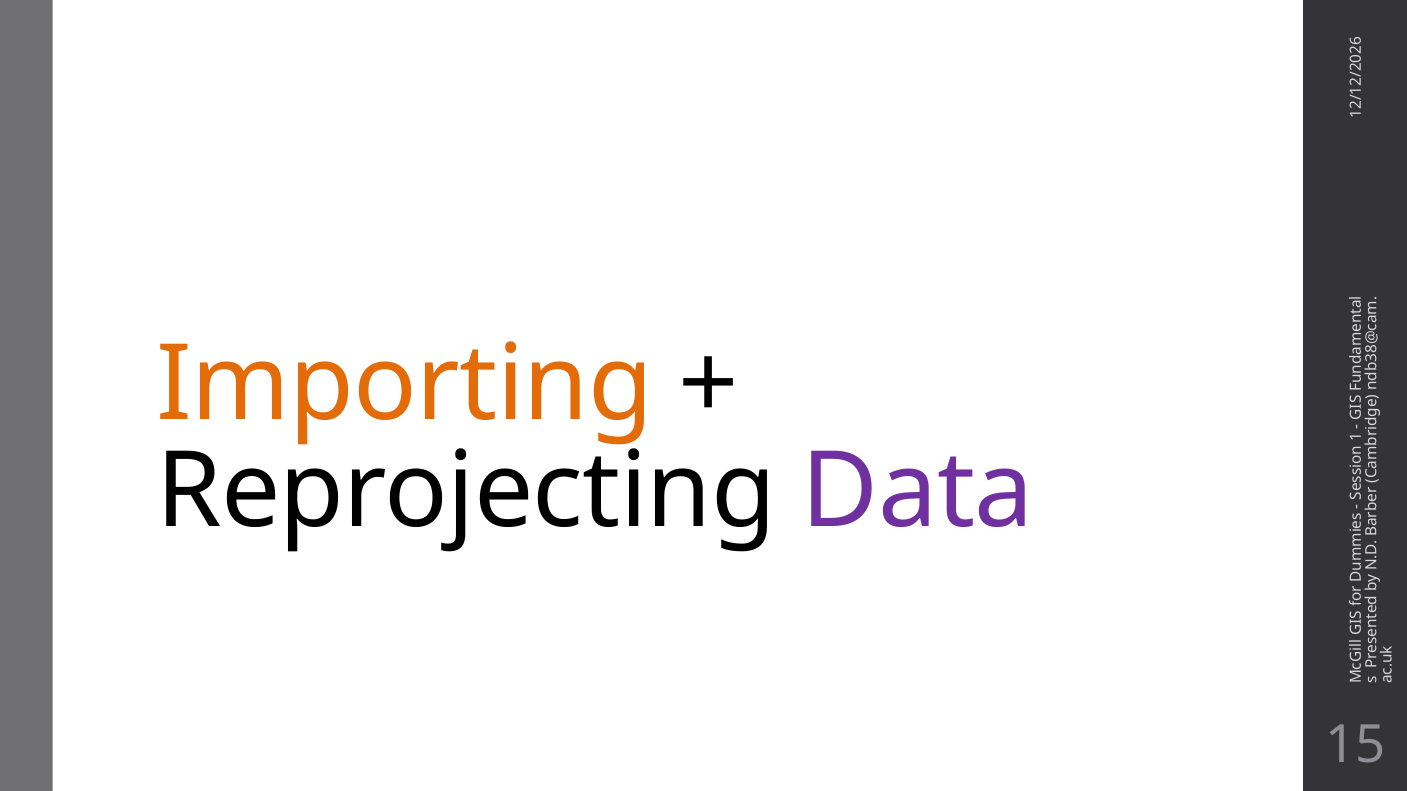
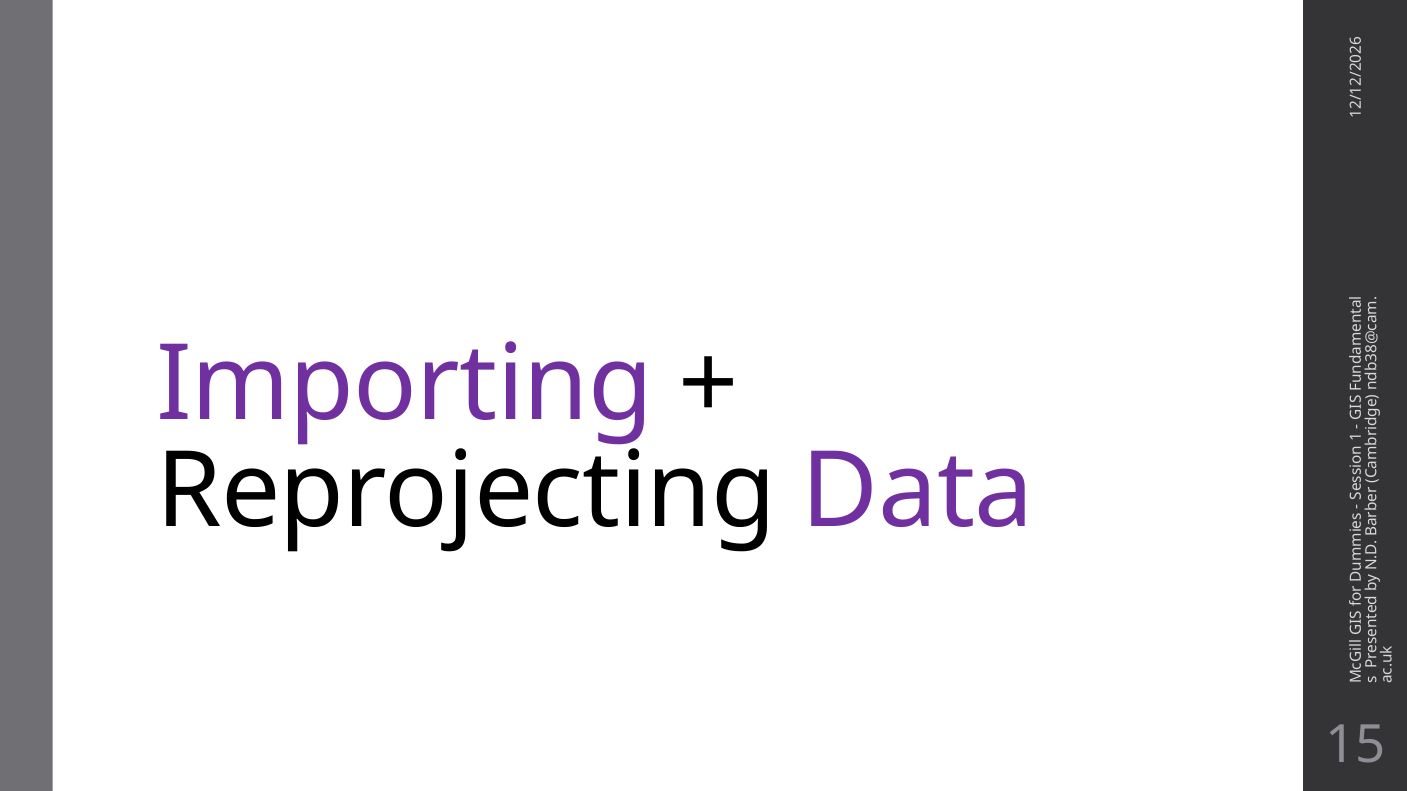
Importing colour: orange -> purple (405, 385)
